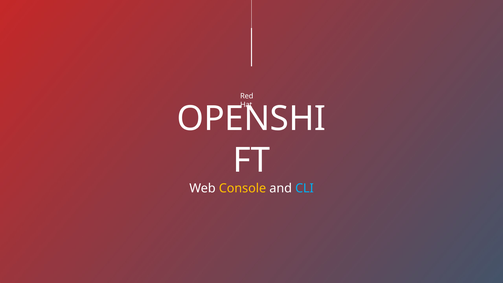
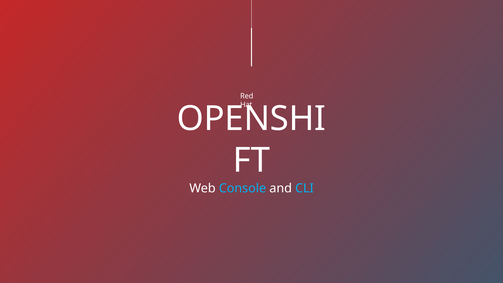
Console colour: yellow -> light blue (242, 188)
